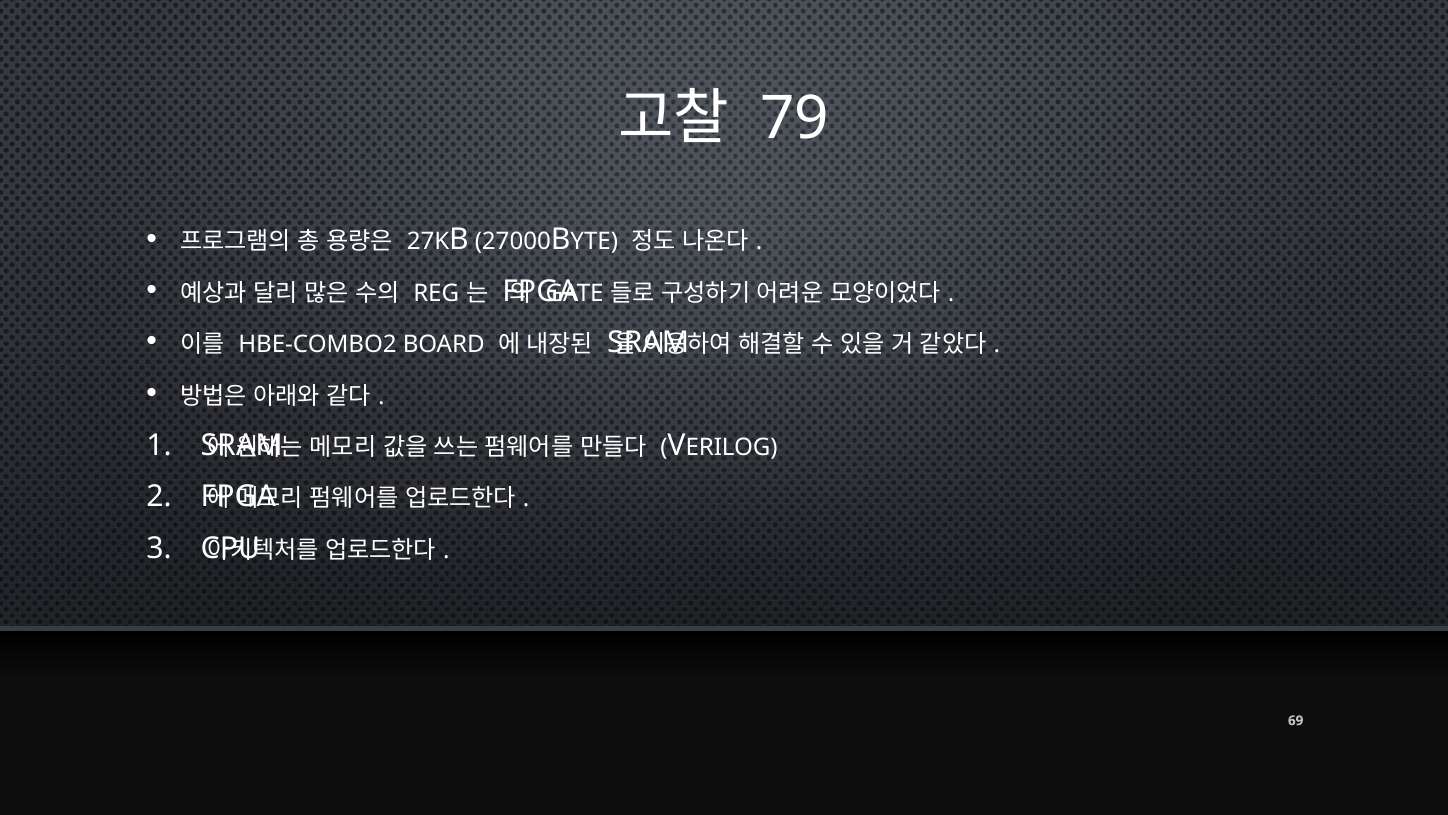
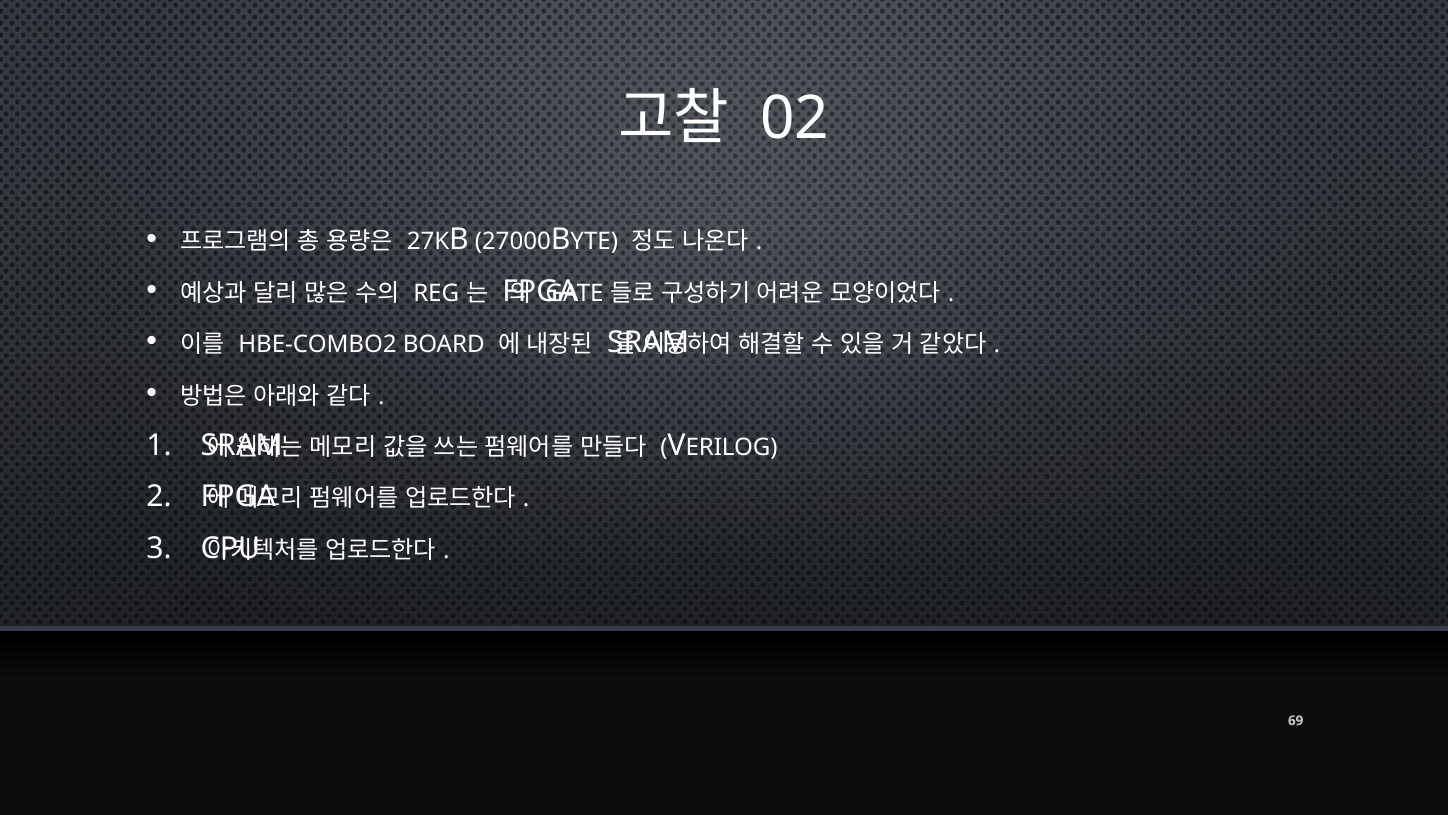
79: 79 -> 02 (795, 118)
